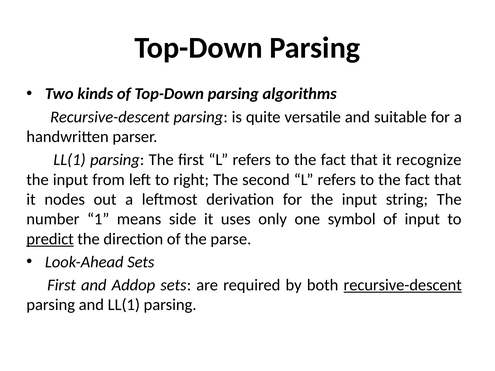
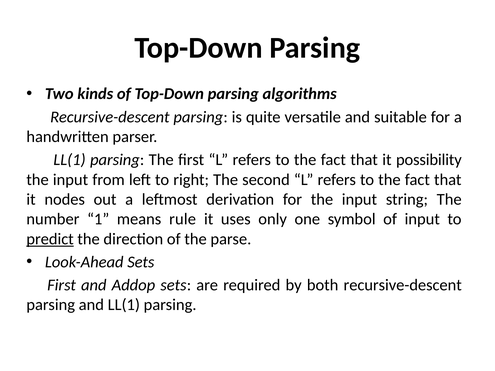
recognize: recognize -> possibility (429, 160)
side: side -> rule (183, 219)
recursive-descent underline: present -> none (403, 285)
